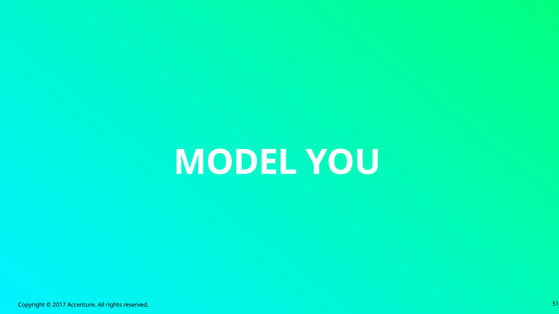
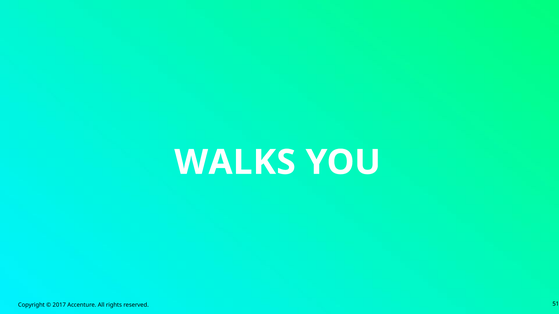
MODEL: MODEL -> WALKS (235, 163)
